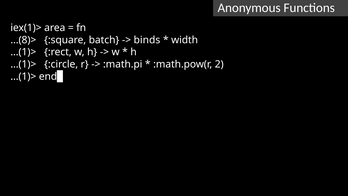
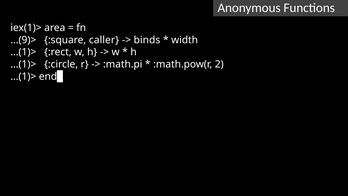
...(8)>: ...(8)> -> ...(9)> (23, 40)
batch: batch -> caller (104, 40)
